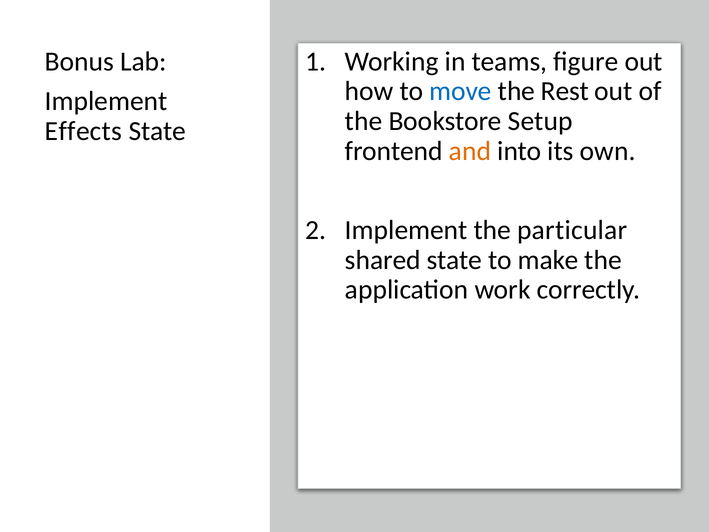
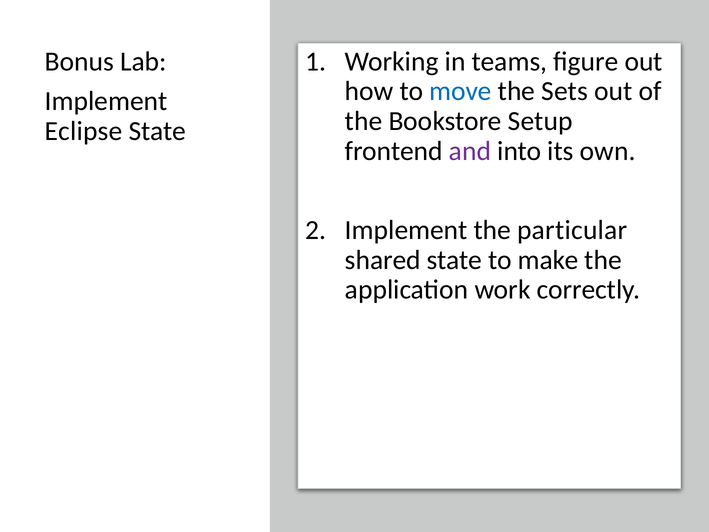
Rest: Rest -> Sets (565, 91)
Effects: Effects -> Eclipse (84, 131)
and colour: orange -> purple (470, 151)
